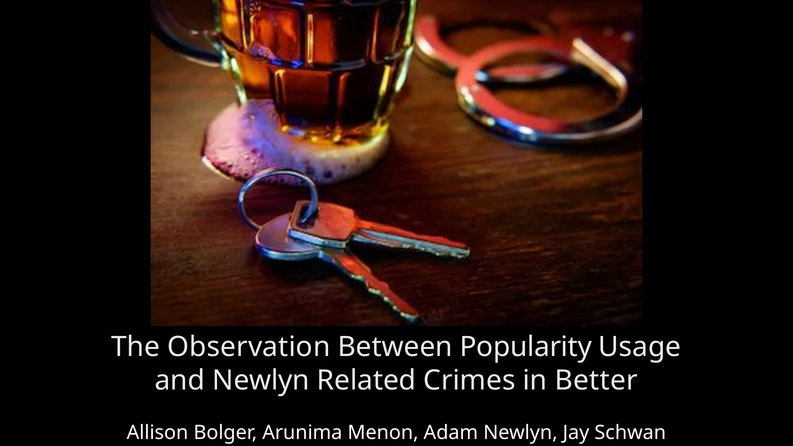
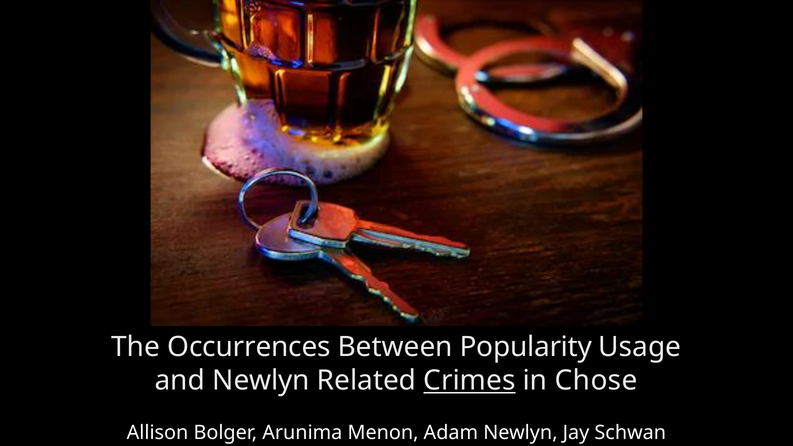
Observation: Observation -> Occurrences (249, 347)
Crimes underline: none -> present (469, 381)
Better: Better -> Chose (596, 381)
